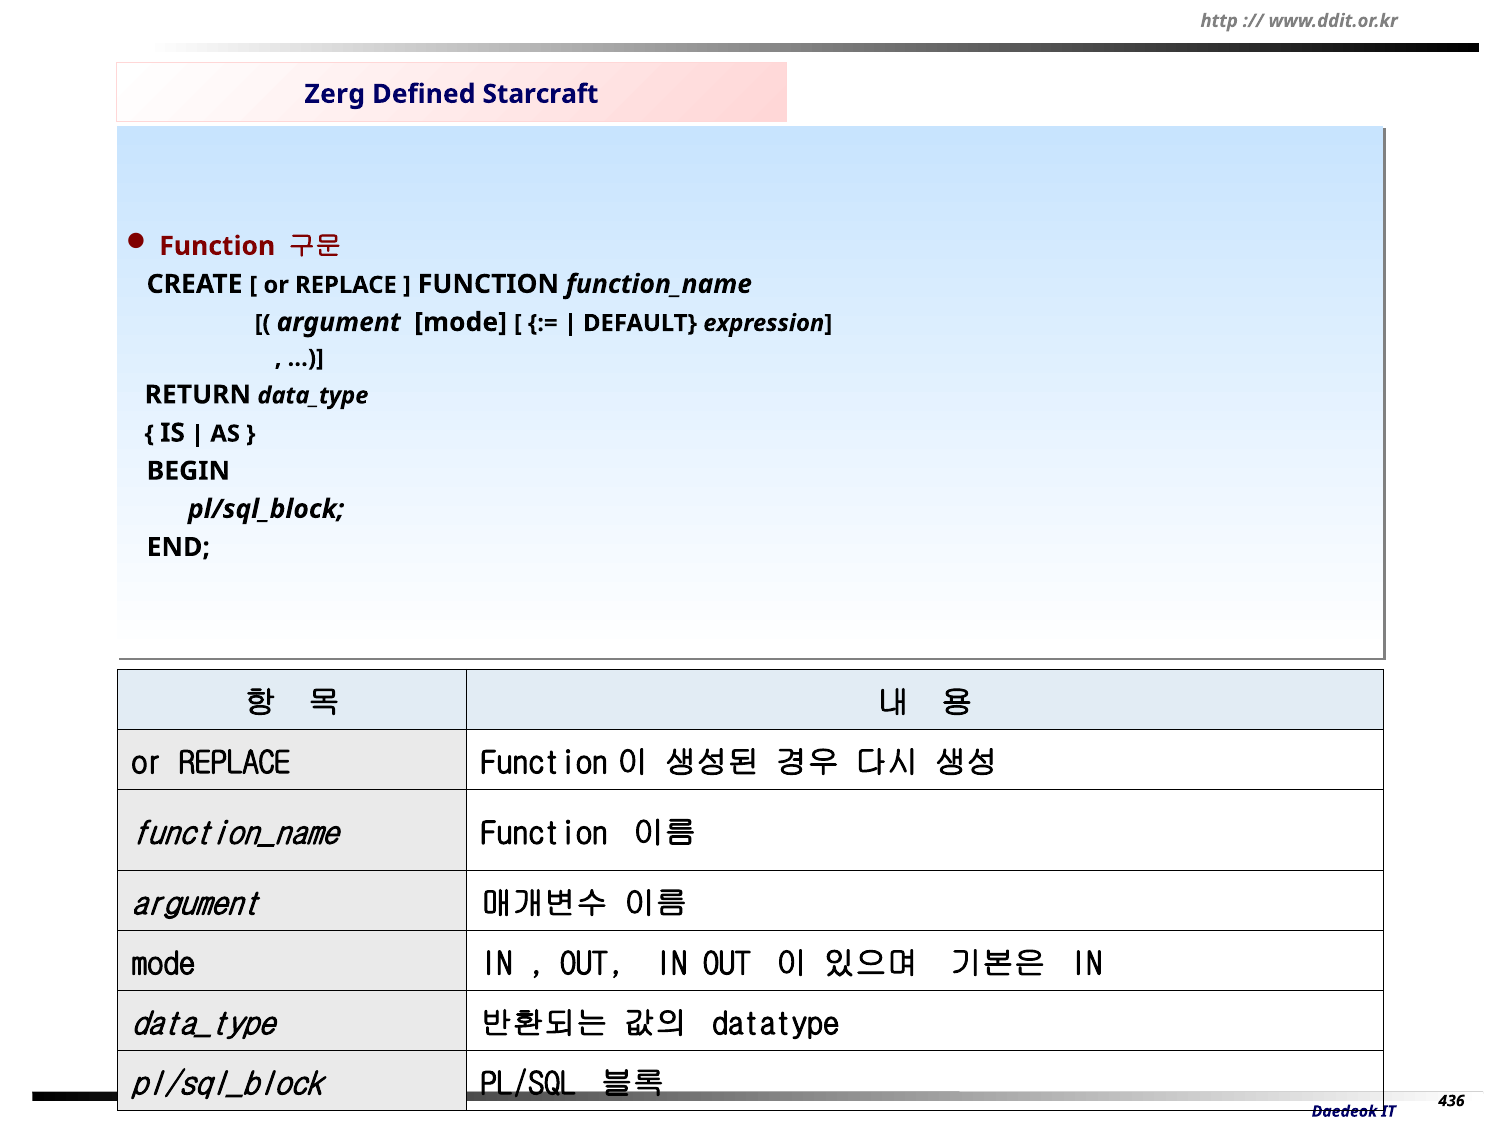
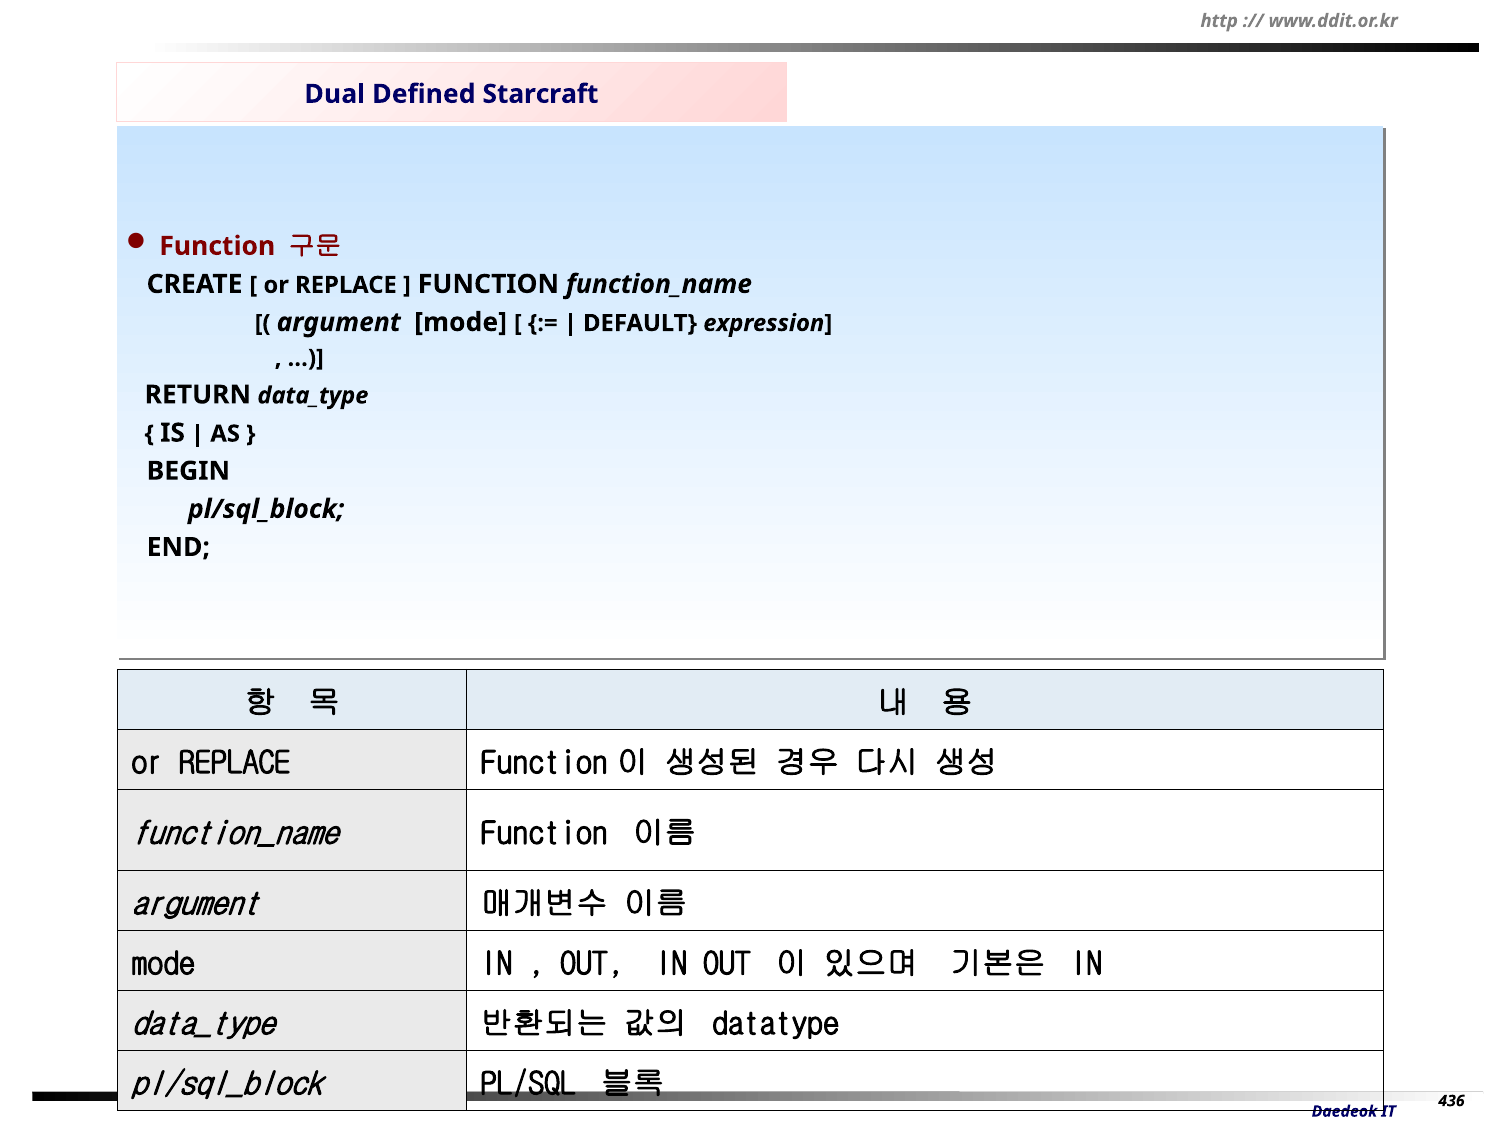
Zerg: Zerg -> Dual (335, 94)
